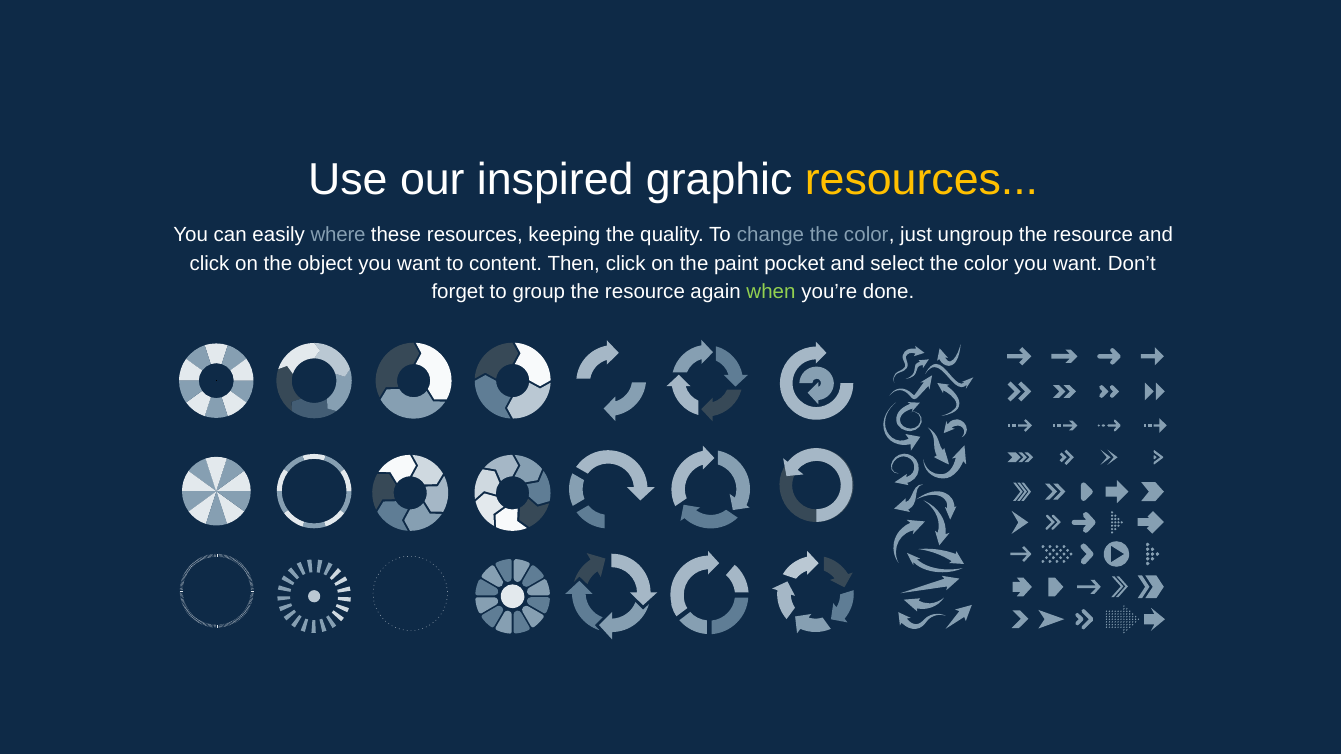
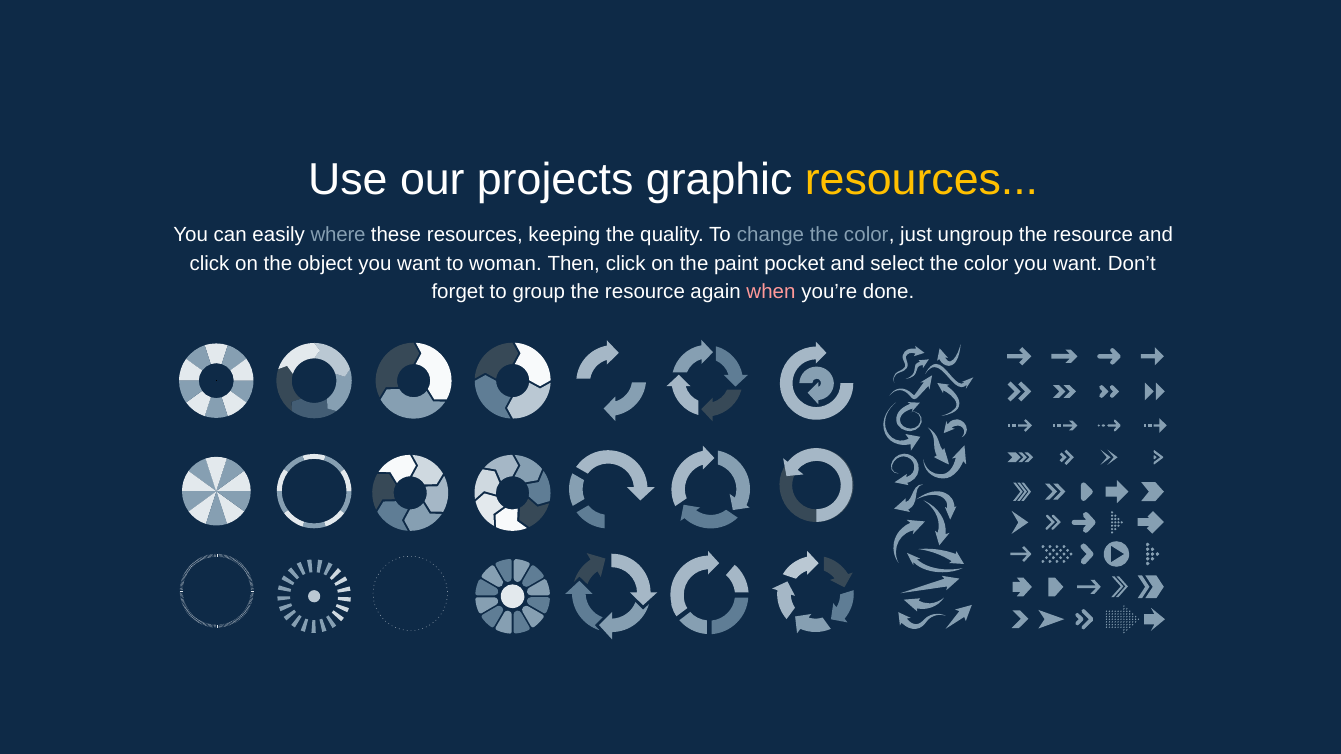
inspired: inspired -> projects (555, 180)
content: content -> woman (505, 264)
when colour: light green -> pink (771, 292)
